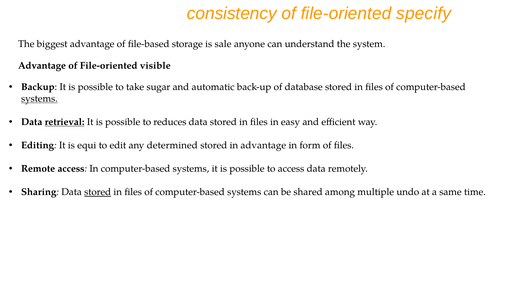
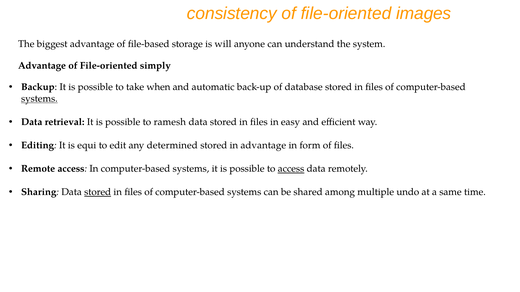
specify: specify -> images (424, 14)
sale: sale -> will (223, 44)
visible: visible -> simply (155, 66)
sugar: sugar -> when (158, 87)
retrieval underline: present -> none (65, 122)
reduces: reduces -> ramesh (170, 122)
access underline: none -> present (291, 169)
